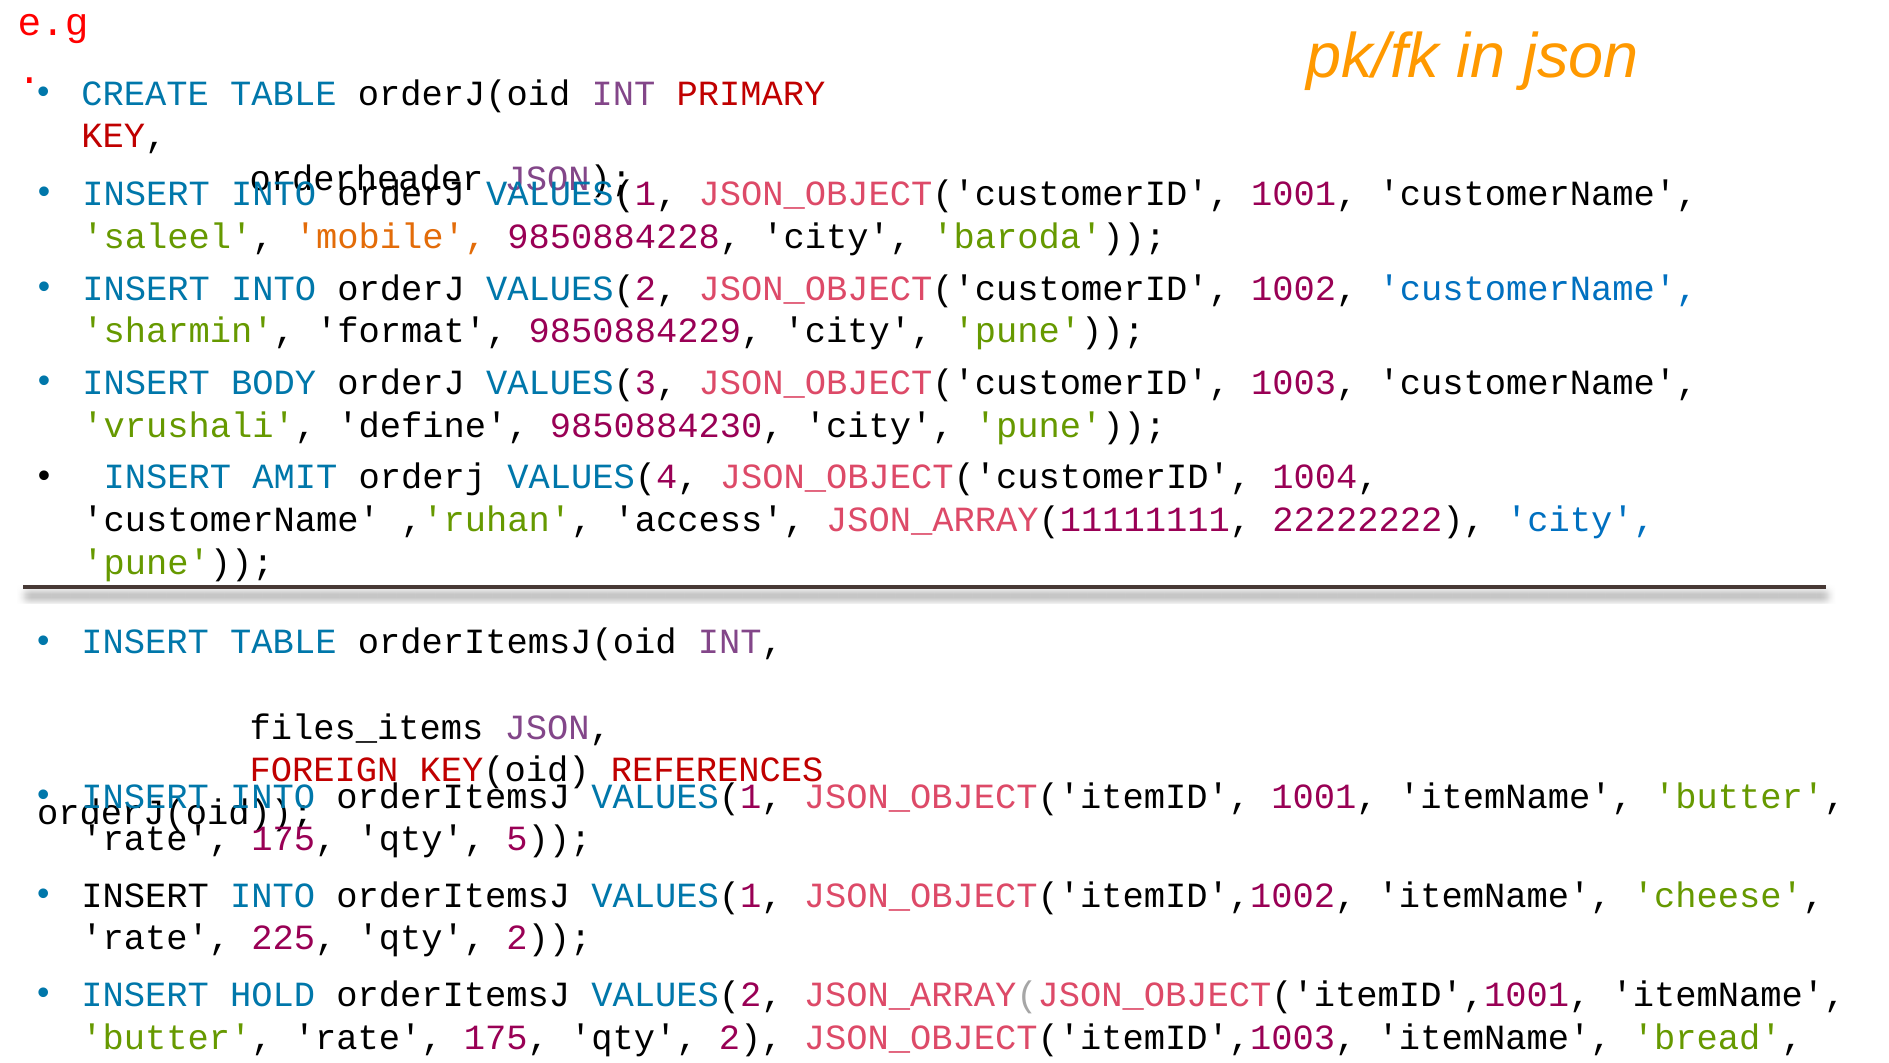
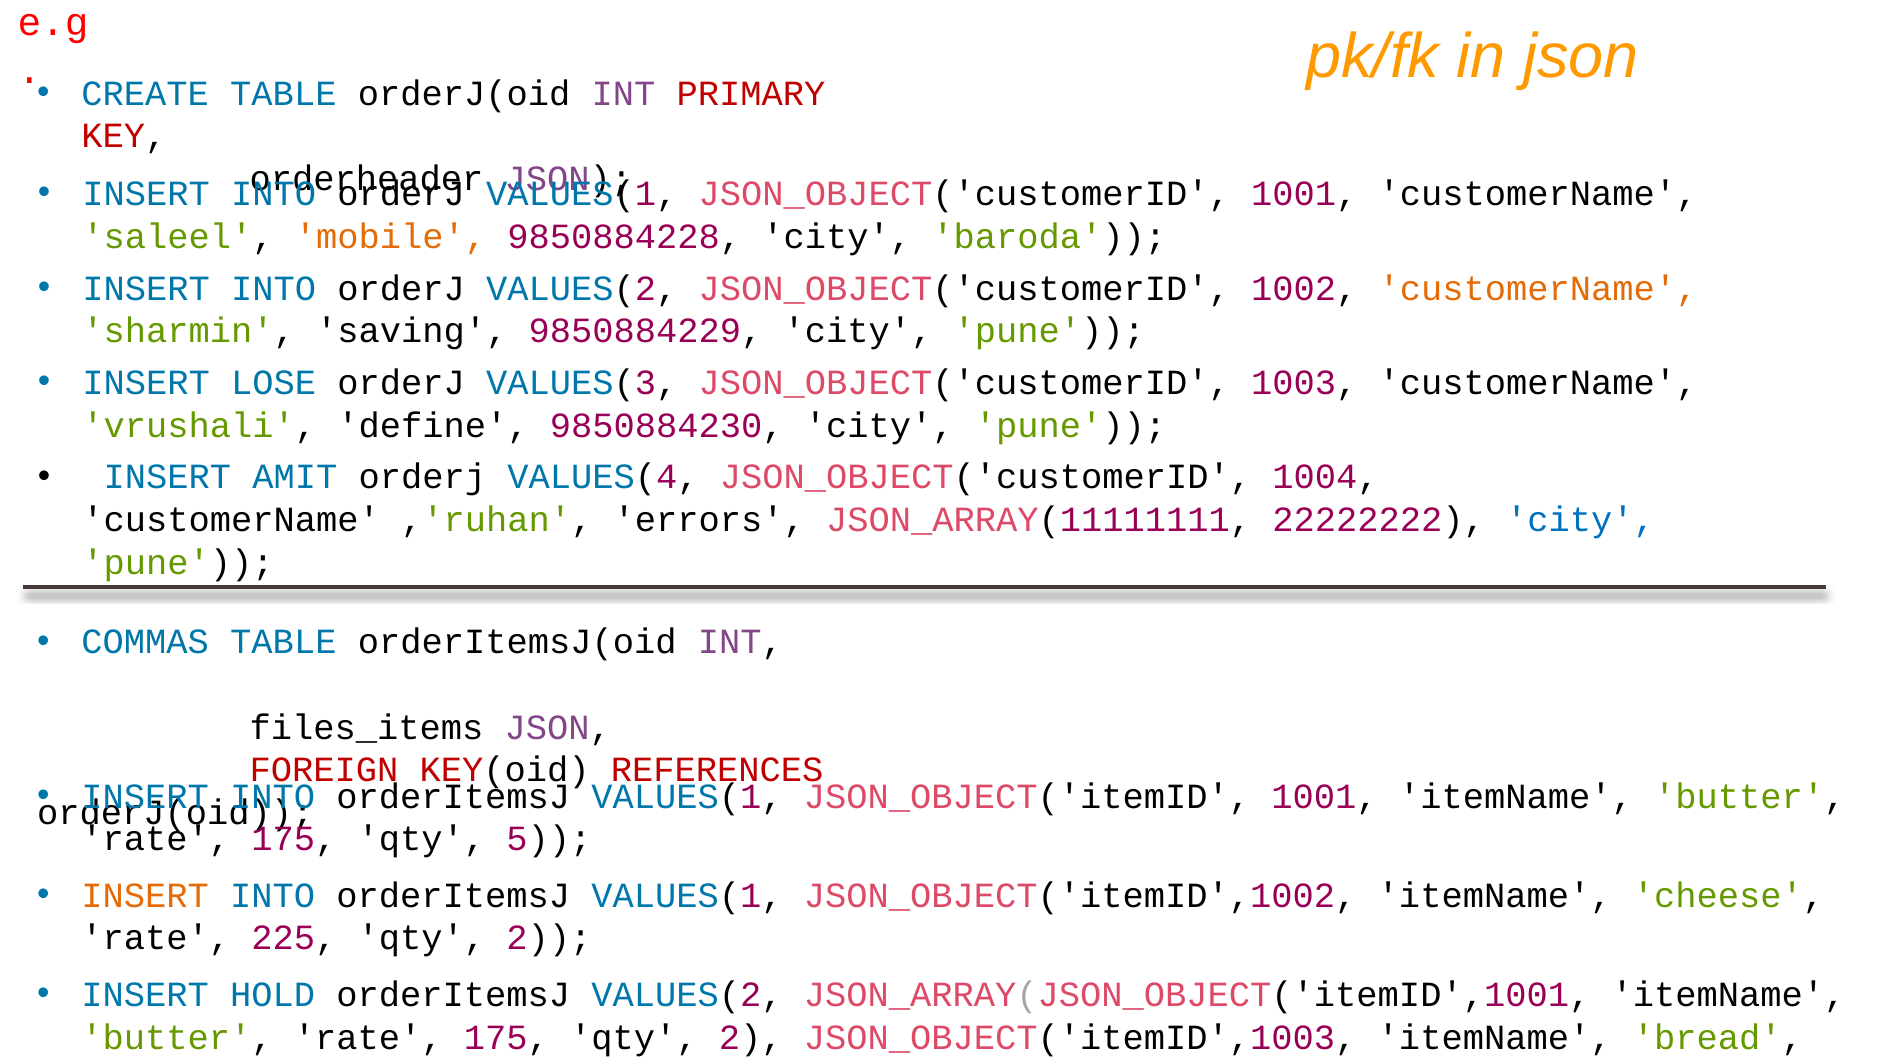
customerName colour: blue -> orange (1538, 288)
format: format -> saving (412, 331)
BODY: BODY -> LOSE (274, 383)
access: access -> errors (709, 520)
INSERT: INSERT -> COMMAS (145, 642)
INSERT colour: black -> orange (145, 895)
